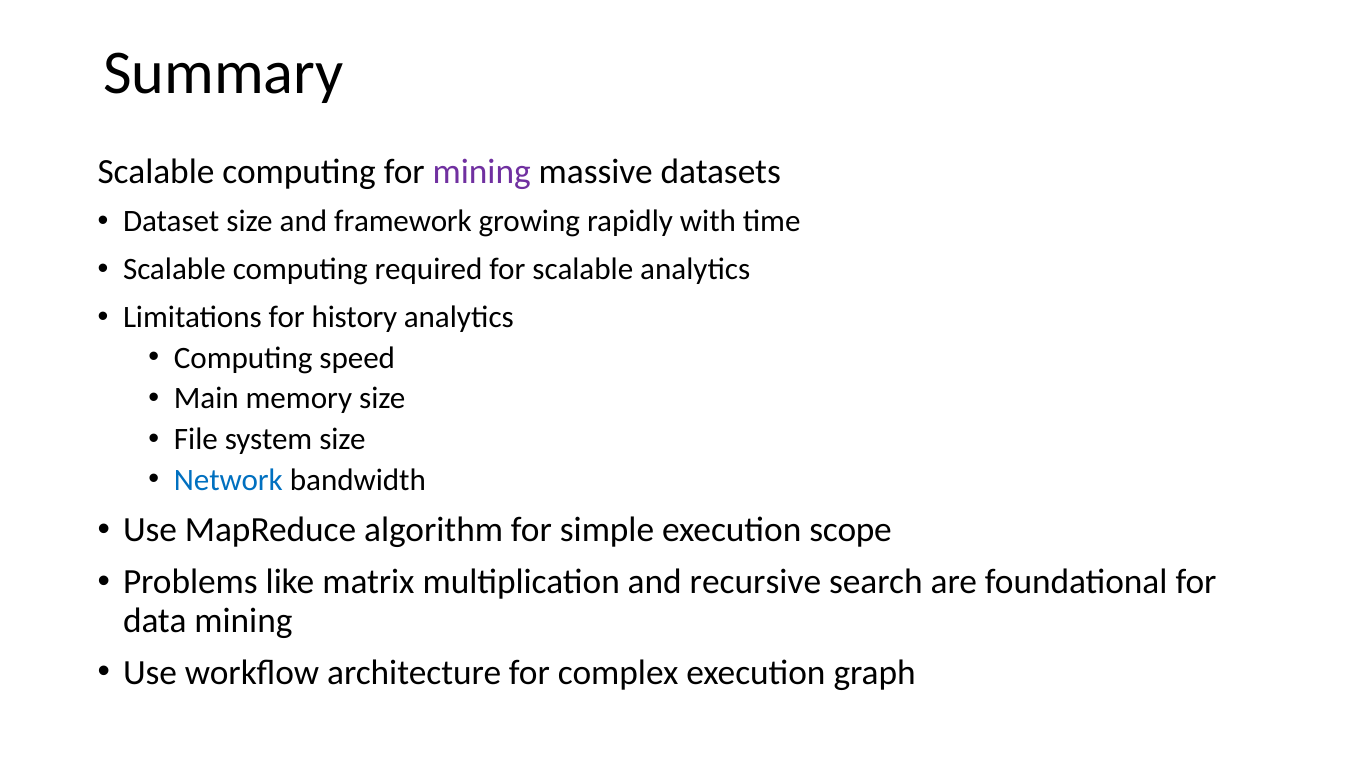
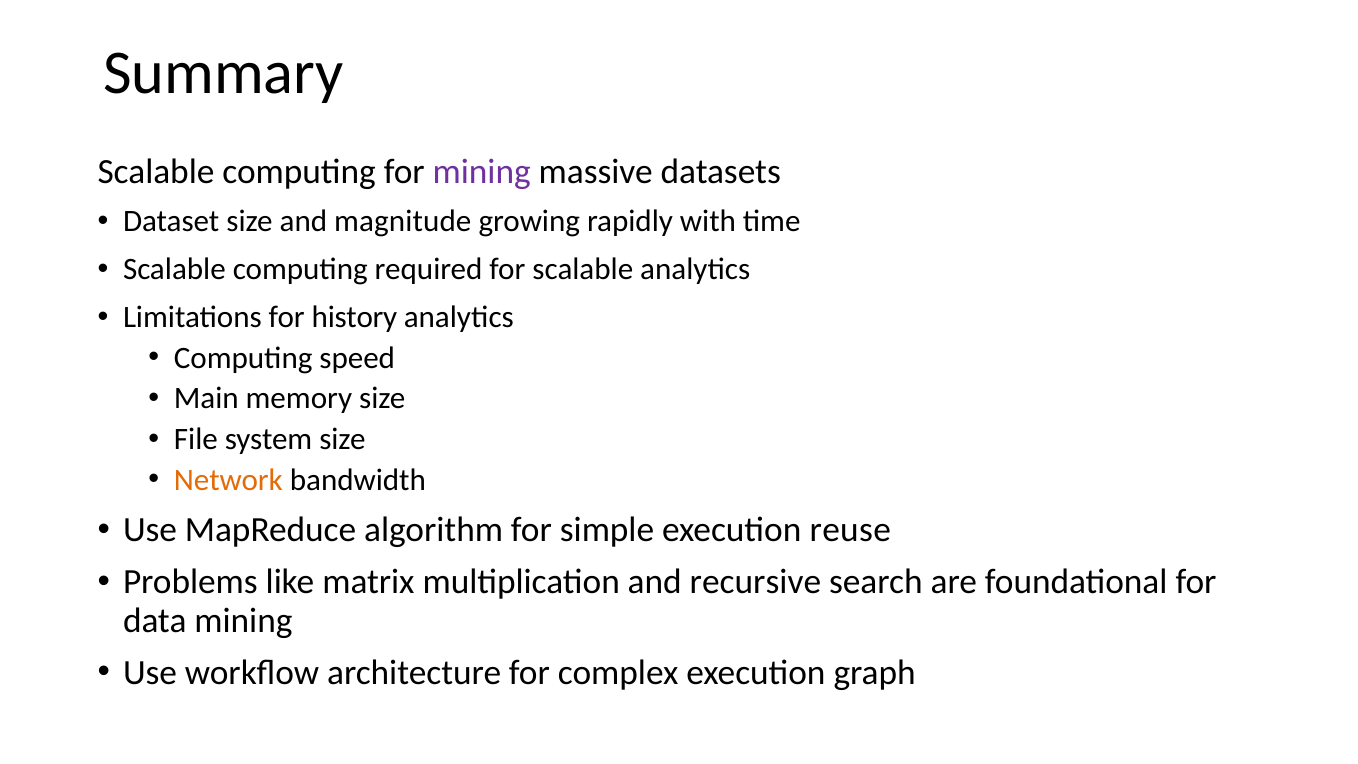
framework: framework -> magnitude (403, 222)
Network colour: blue -> orange (228, 480)
scope: scope -> reuse (850, 530)
